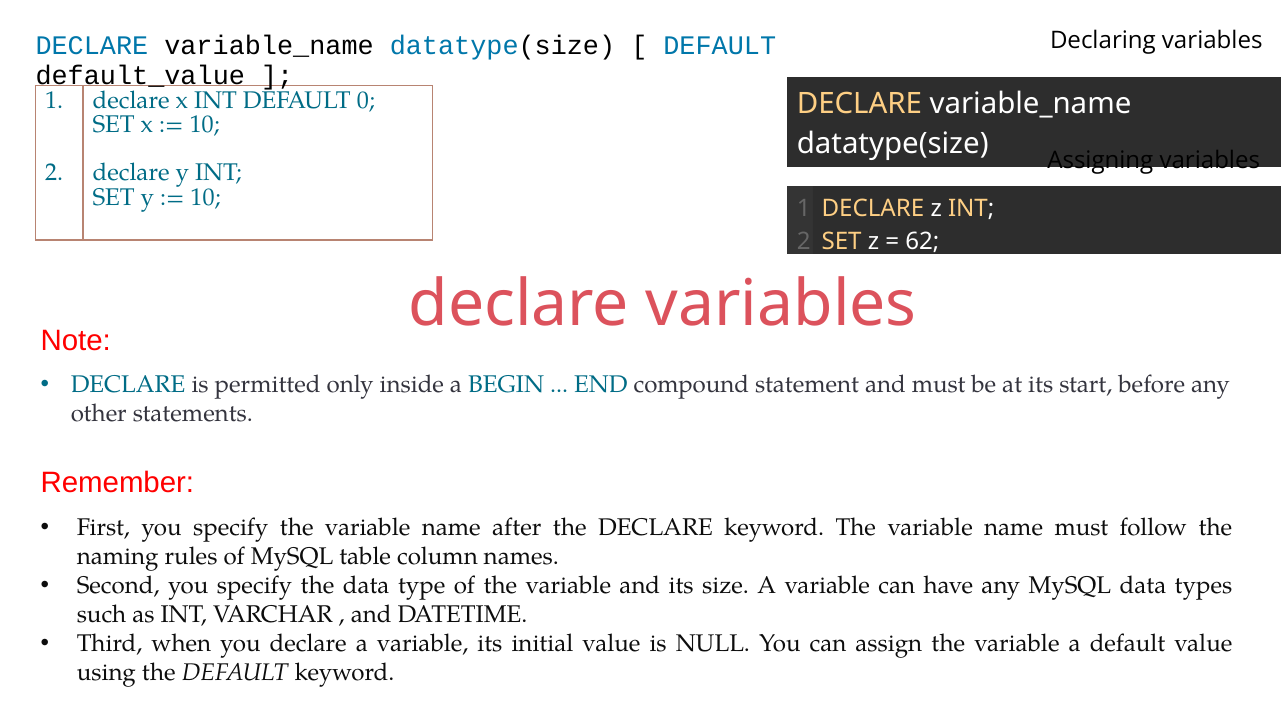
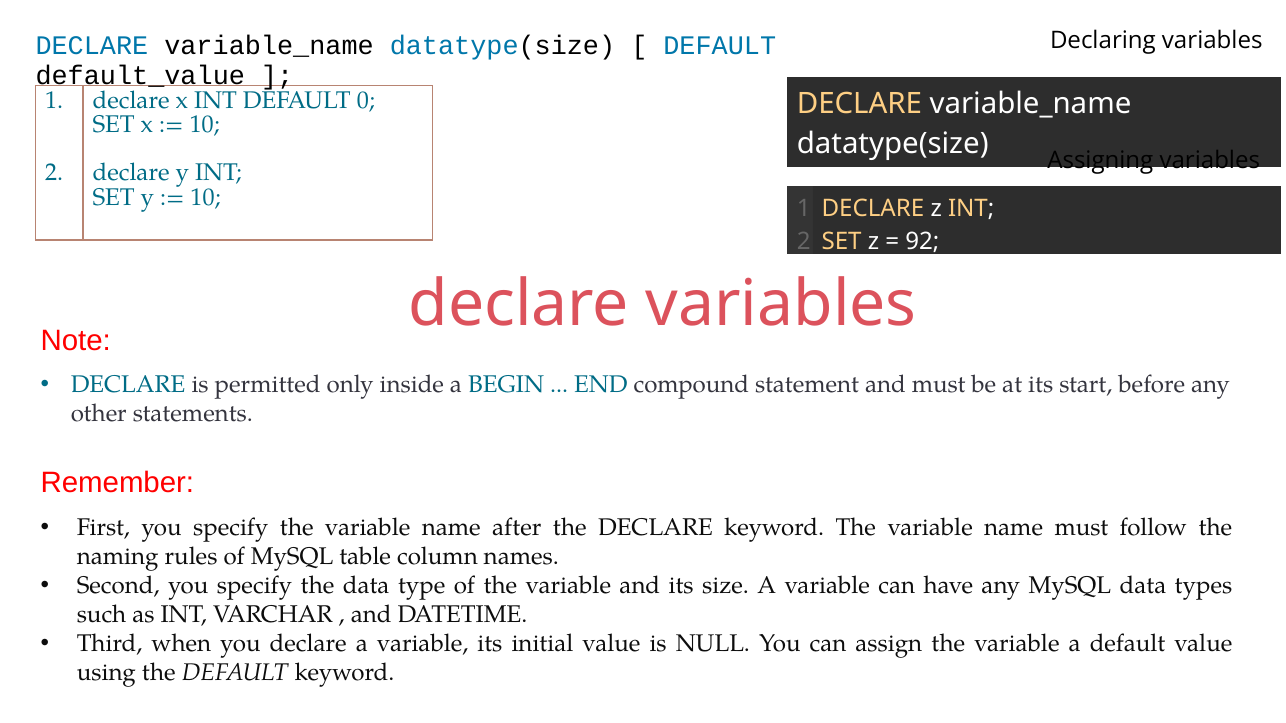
62: 62 -> 92 (922, 242)
